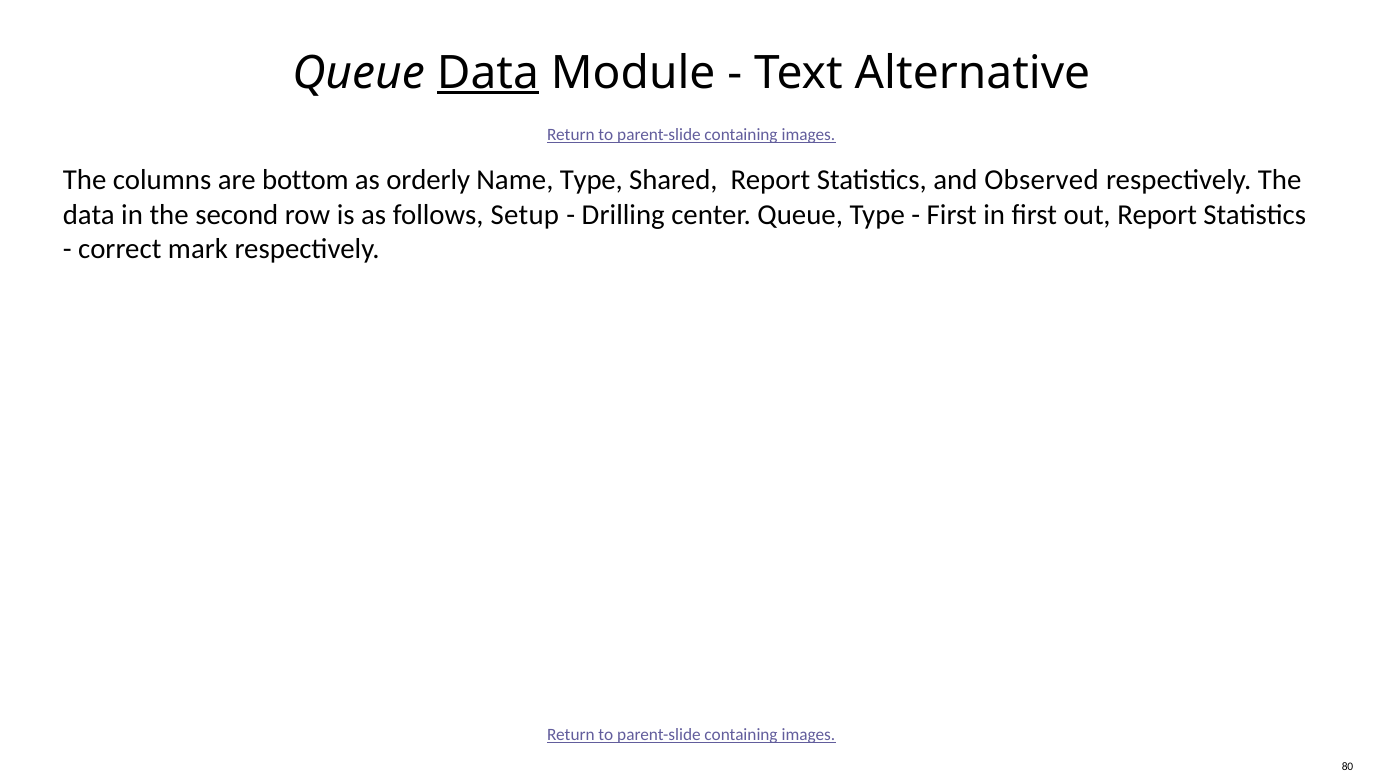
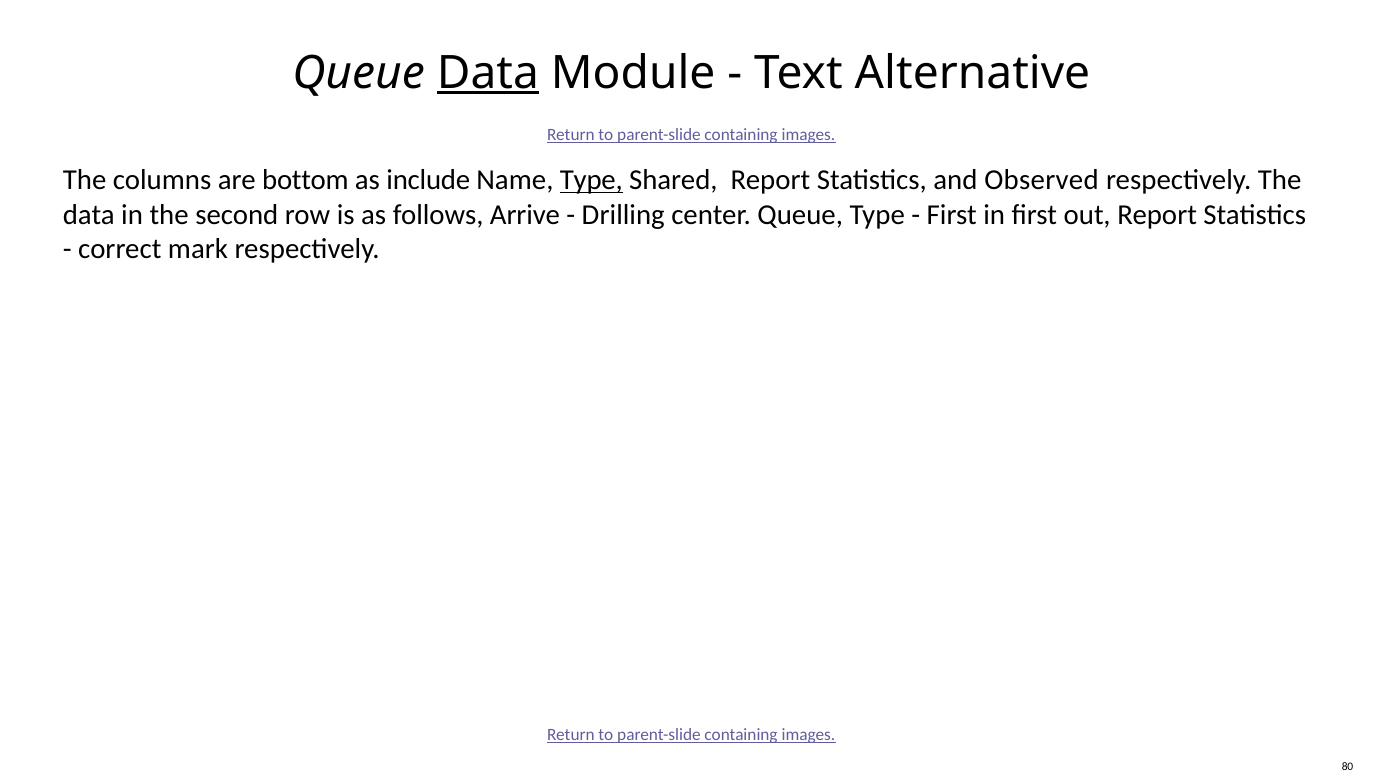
orderly: orderly -> include (428, 180)
Type underline: none -> present (591, 180)
Setup: Setup -> Arrive (525, 215)
